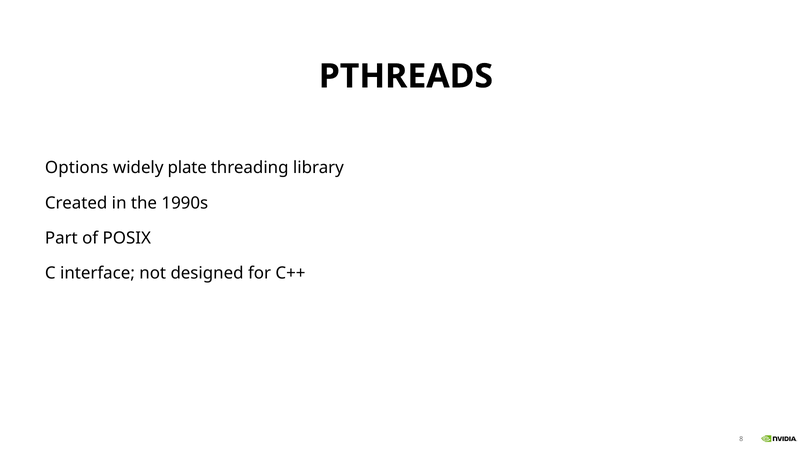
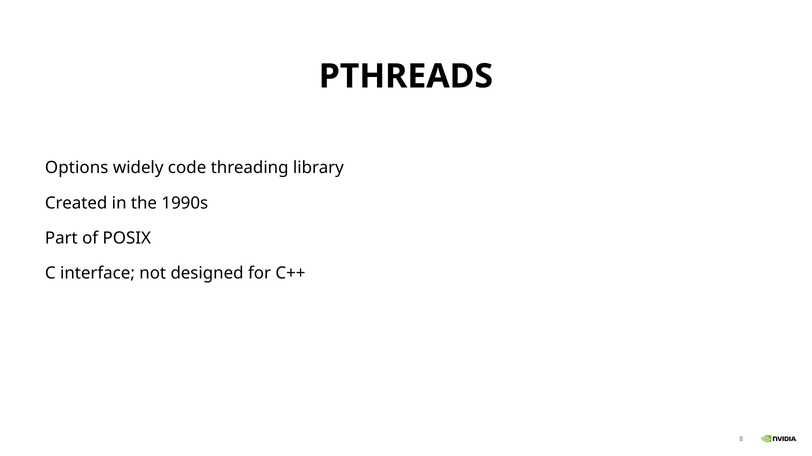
plate: plate -> code (187, 168)
